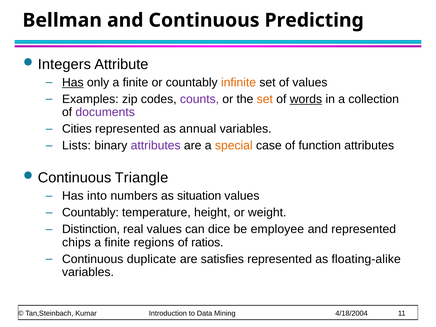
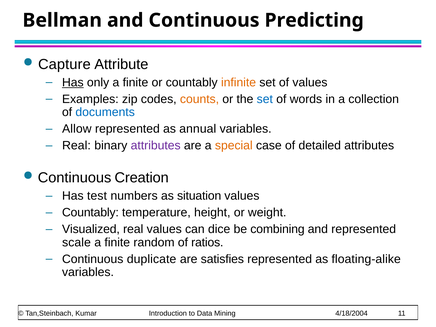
Integers: Integers -> Capture (64, 64)
counts colour: purple -> orange (199, 99)
set colour: orange -> blue (265, 99)
words underline: present -> none (306, 99)
documents colour: purple -> blue (105, 112)
Cities: Cities -> Allow (77, 129)
Lists: Lists -> Real (76, 146)
function: function -> detailed (320, 146)
Triangle: Triangle -> Creation (142, 178)
into: into -> test (97, 196)
Distinction: Distinction -> Visualized (91, 229)
employee: employee -> combining (277, 229)
chips: chips -> scale (76, 242)
regions: regions -> random (154, 242)
